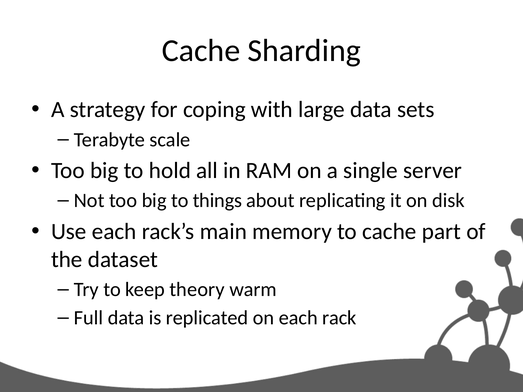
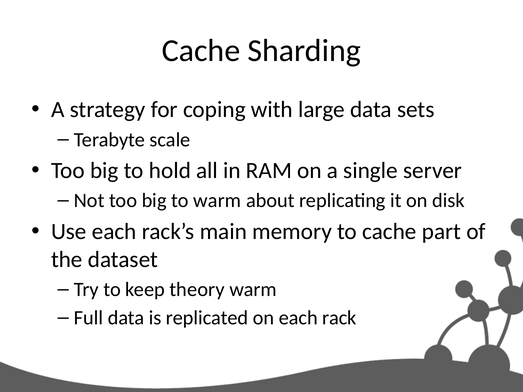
to things: things -> warm (217, 201)
